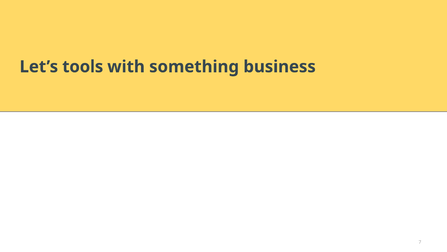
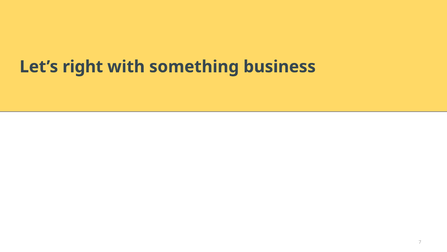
tools: tools -> right (83, 67)
